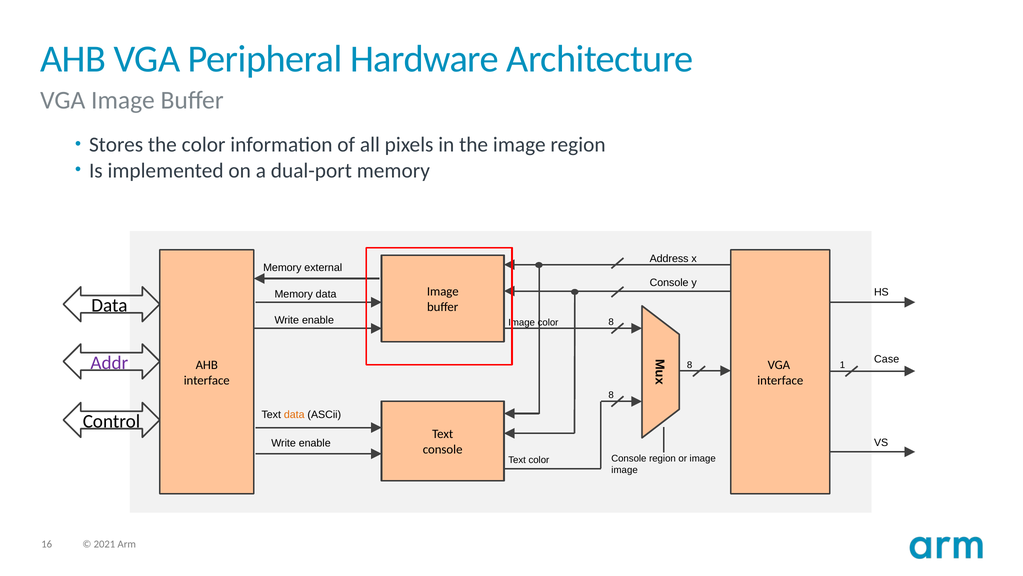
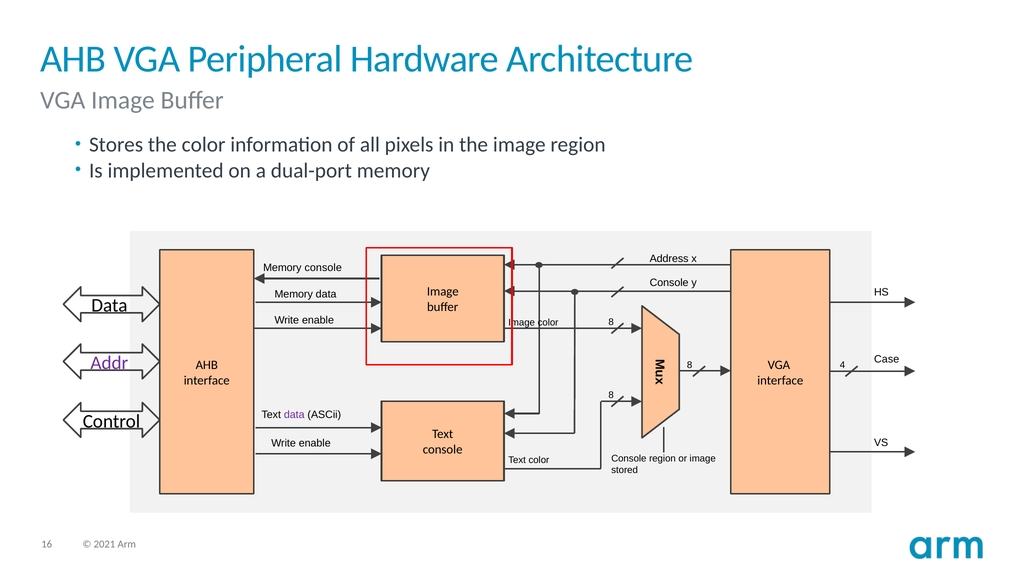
Memory external: external -> console (323, 268)
1: 1 -> 4 (842, 365)
data colour: orange -> purple (294, 414)
image: image -> stored (625, 470)
